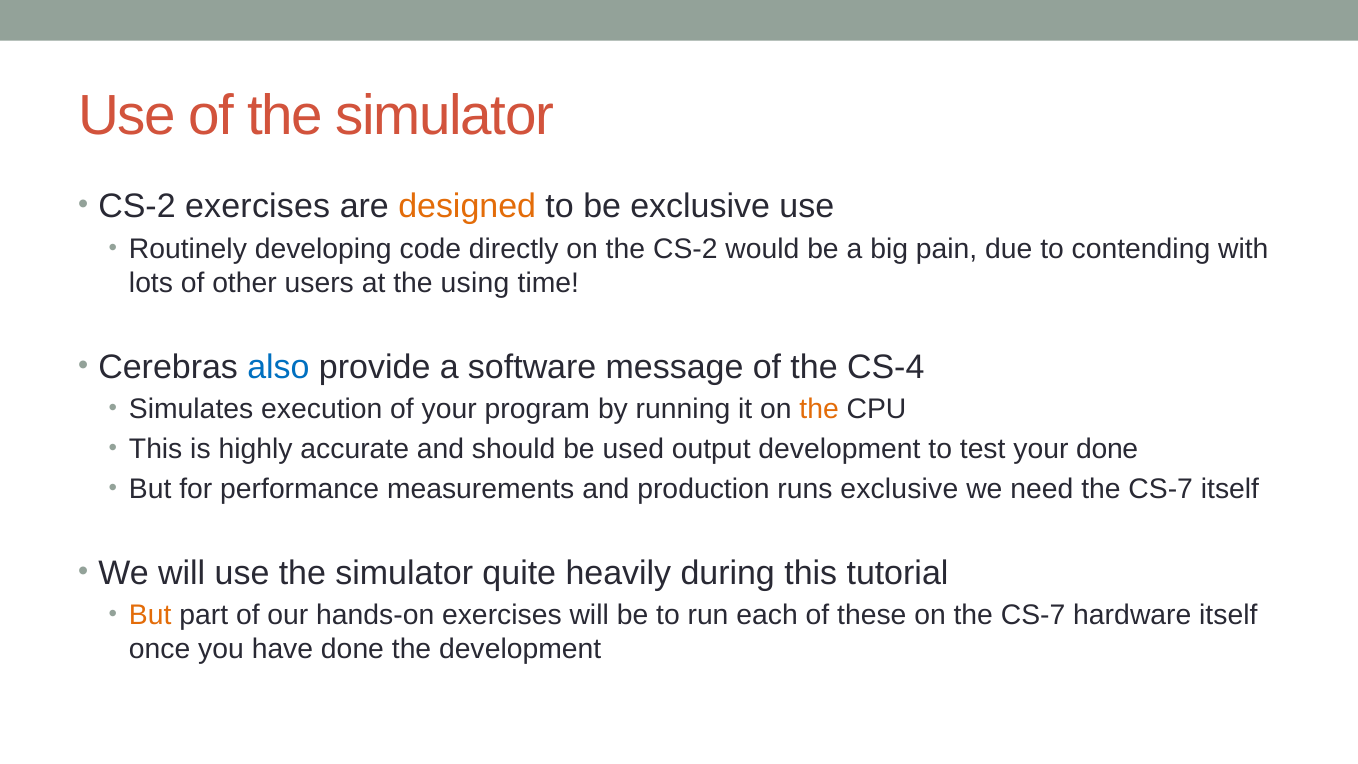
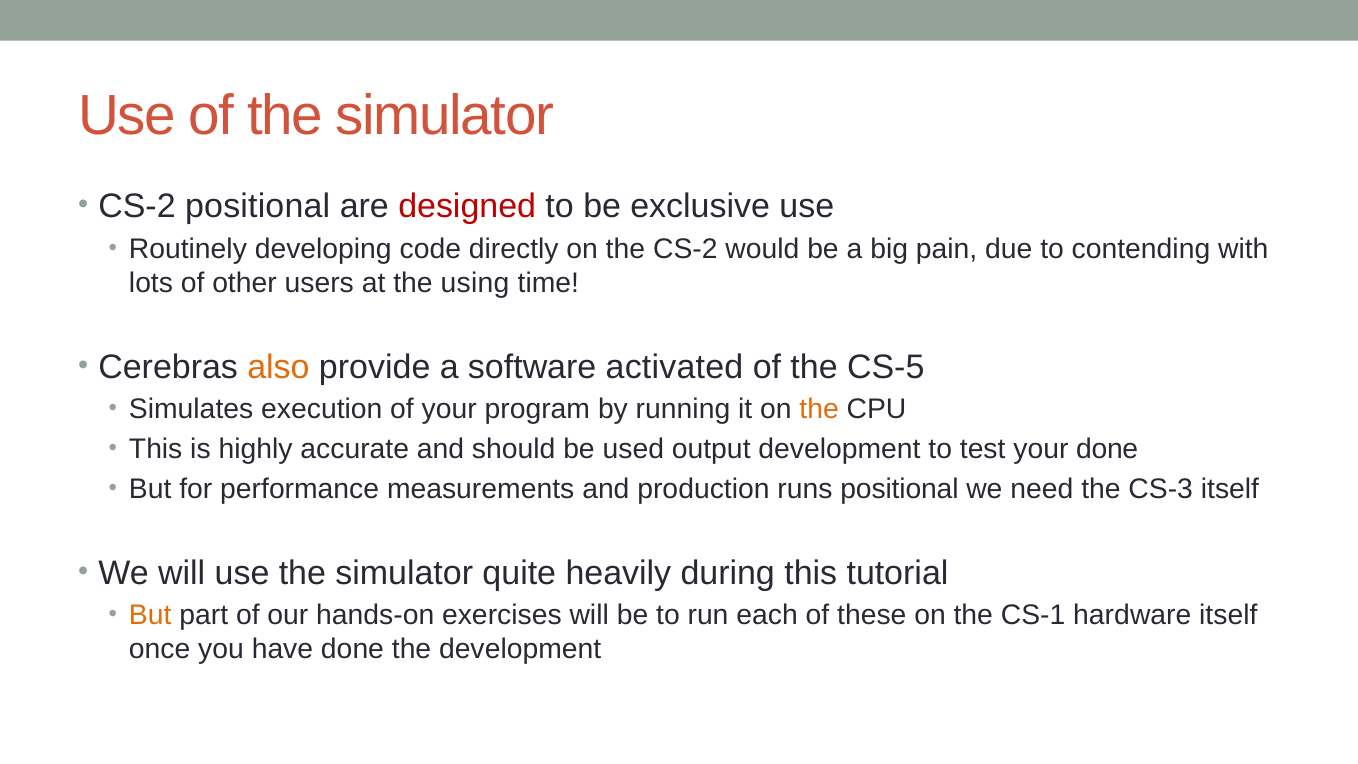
CS-2 exercises: exercises -> positional (258, 206)
designed colour: orange -> red (467, 206)
also colour: blue -> orange (278, 367)
message: message -> activated (674, 367)
CS-4: CS-4 -> CS-5 (886, 367)
runs exclusive: exclusive -> positional (899, 489)
need the CS-7: CS-7 -> CS-3 (1161, 489)
on the CS-7: CS-7 -> CS-1 (1033, 615)
